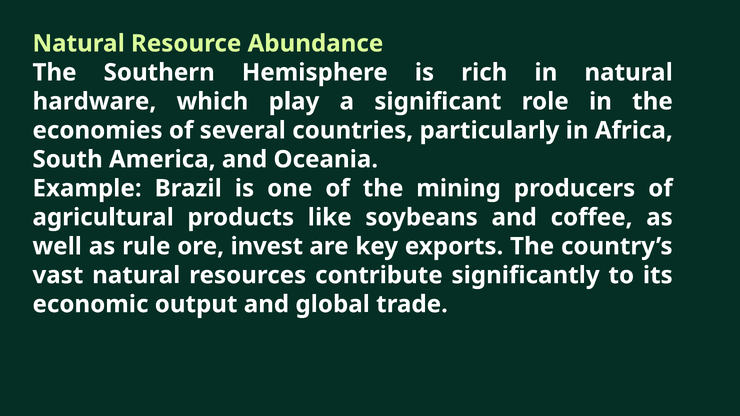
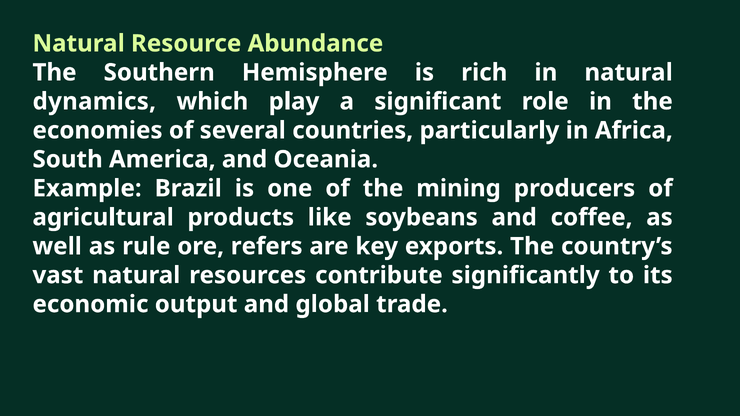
hardware: hardware -> dynamics (94, 102)
invest: invest -> refers (267, 246)
